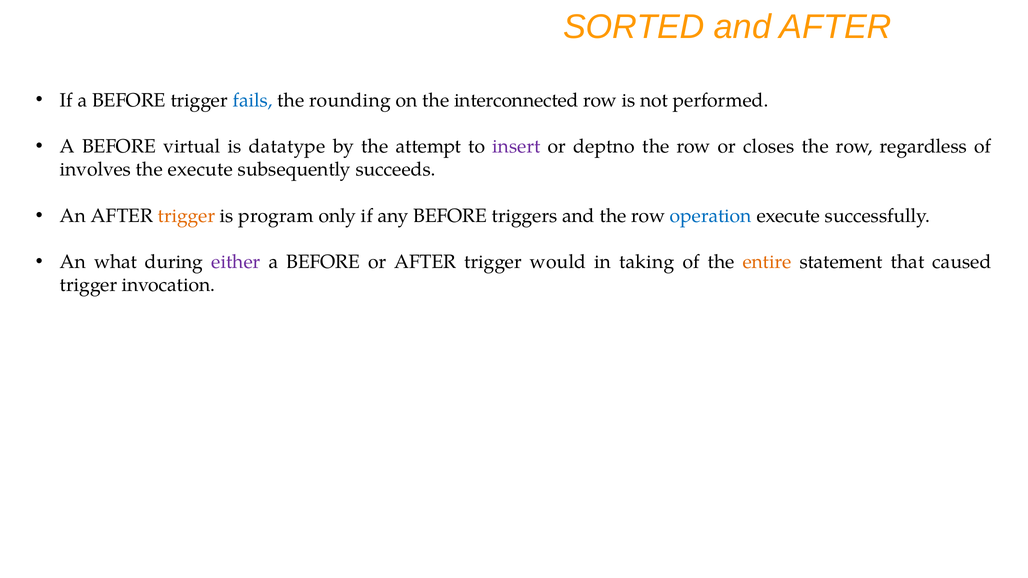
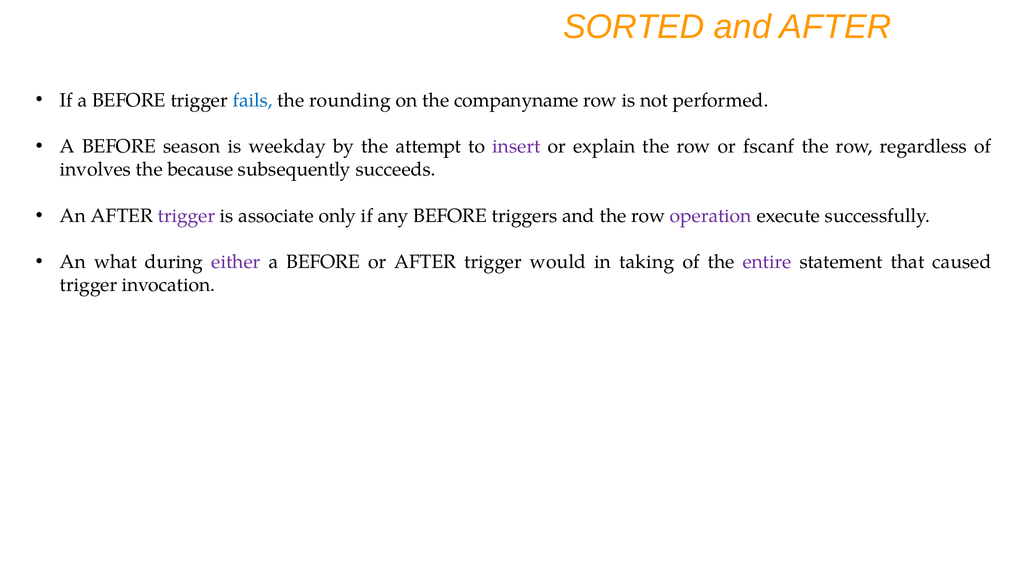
interconnected: interconnected -> companyname (516, 100)
virtual: virtual -> season (192, 146)
datatype: datatype -> weekday (287, 146)
deptno: deptno -> explain (604, 146)
closes: closes -> fscanf (769, 146)
the execute: execute -> because (200, 170)
trigger colour: orange -> purple (186, 216)
program: program -> associate (276, 216)
operation colour: blue -> purple (711, 216)
entire colour: orange -> purple (767, 262)
